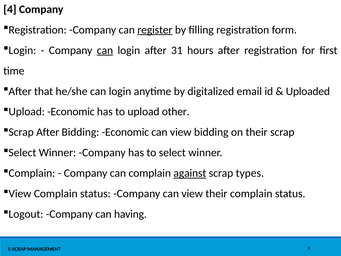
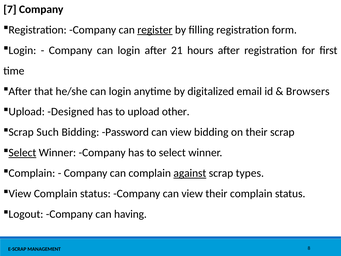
4: 4 -> 7 (10, 9)
can underline: present -> none (105, 50)
31: 31 -> 21 (177, 50)
Uploaded: Uploaded -> Browsers (308, 91)
Upload Economic: Economic -> Designed (71, 112)
Scrap After: After -> Such (48, 132)
Bidding Economic: Economic -> Password (125, 132)
Select underline: none -> present (22, 153)
